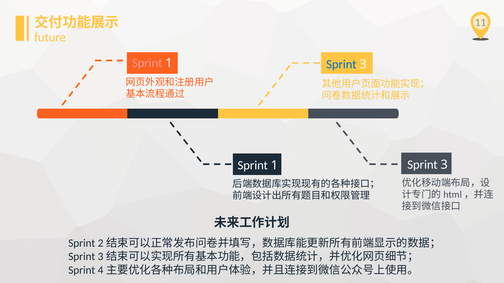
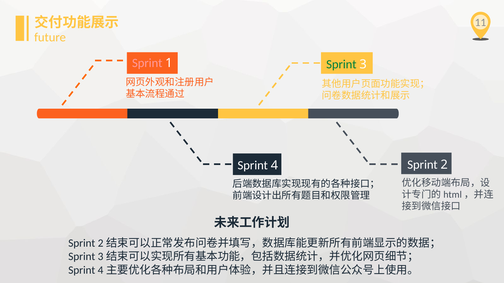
Sprint colour: blue -> green (341, 65)
1: 1 -> 4 (274, 166)
3: 3 -> 2 (444, 165)
